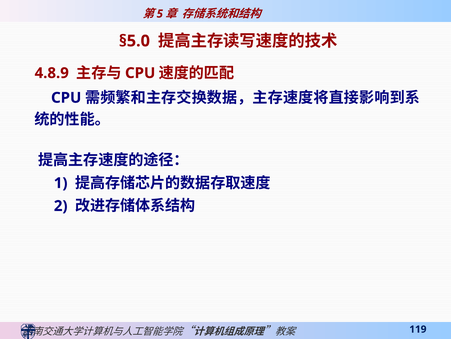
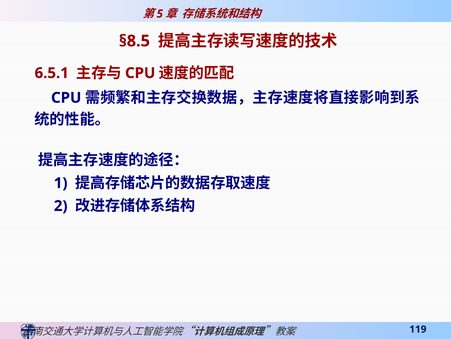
§5.0: §5.0 -> §8.5 (134, 41)
4.8.9: 4.8.9 -> 6.5.1 (52, 73)
